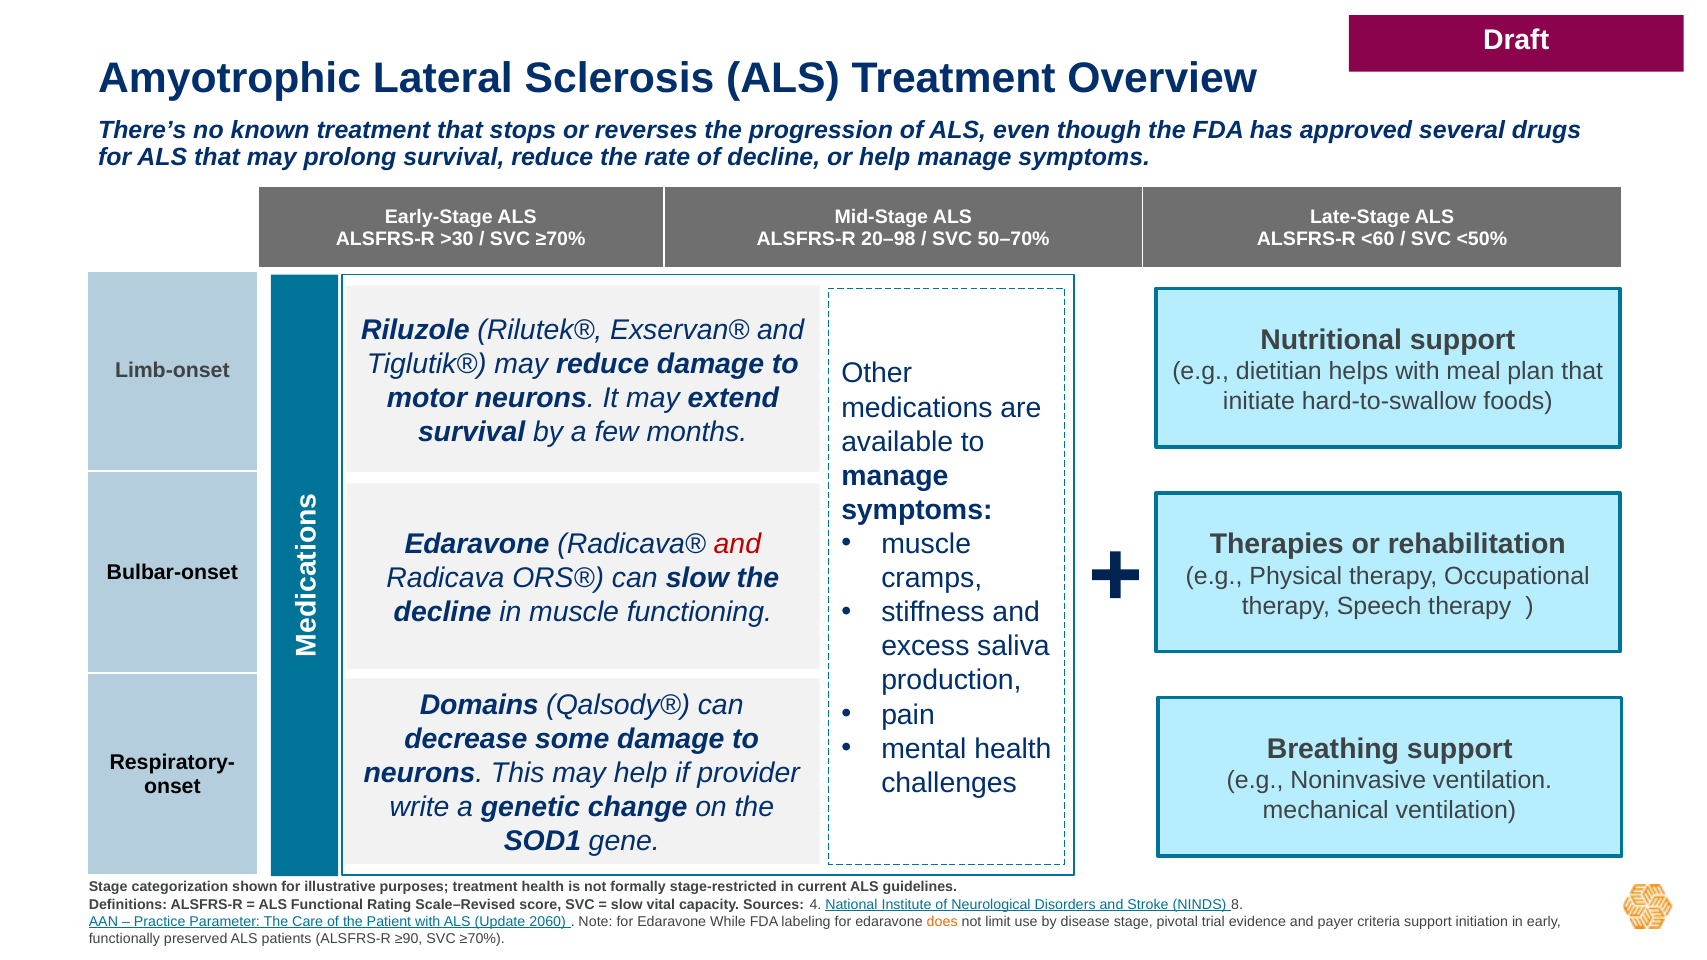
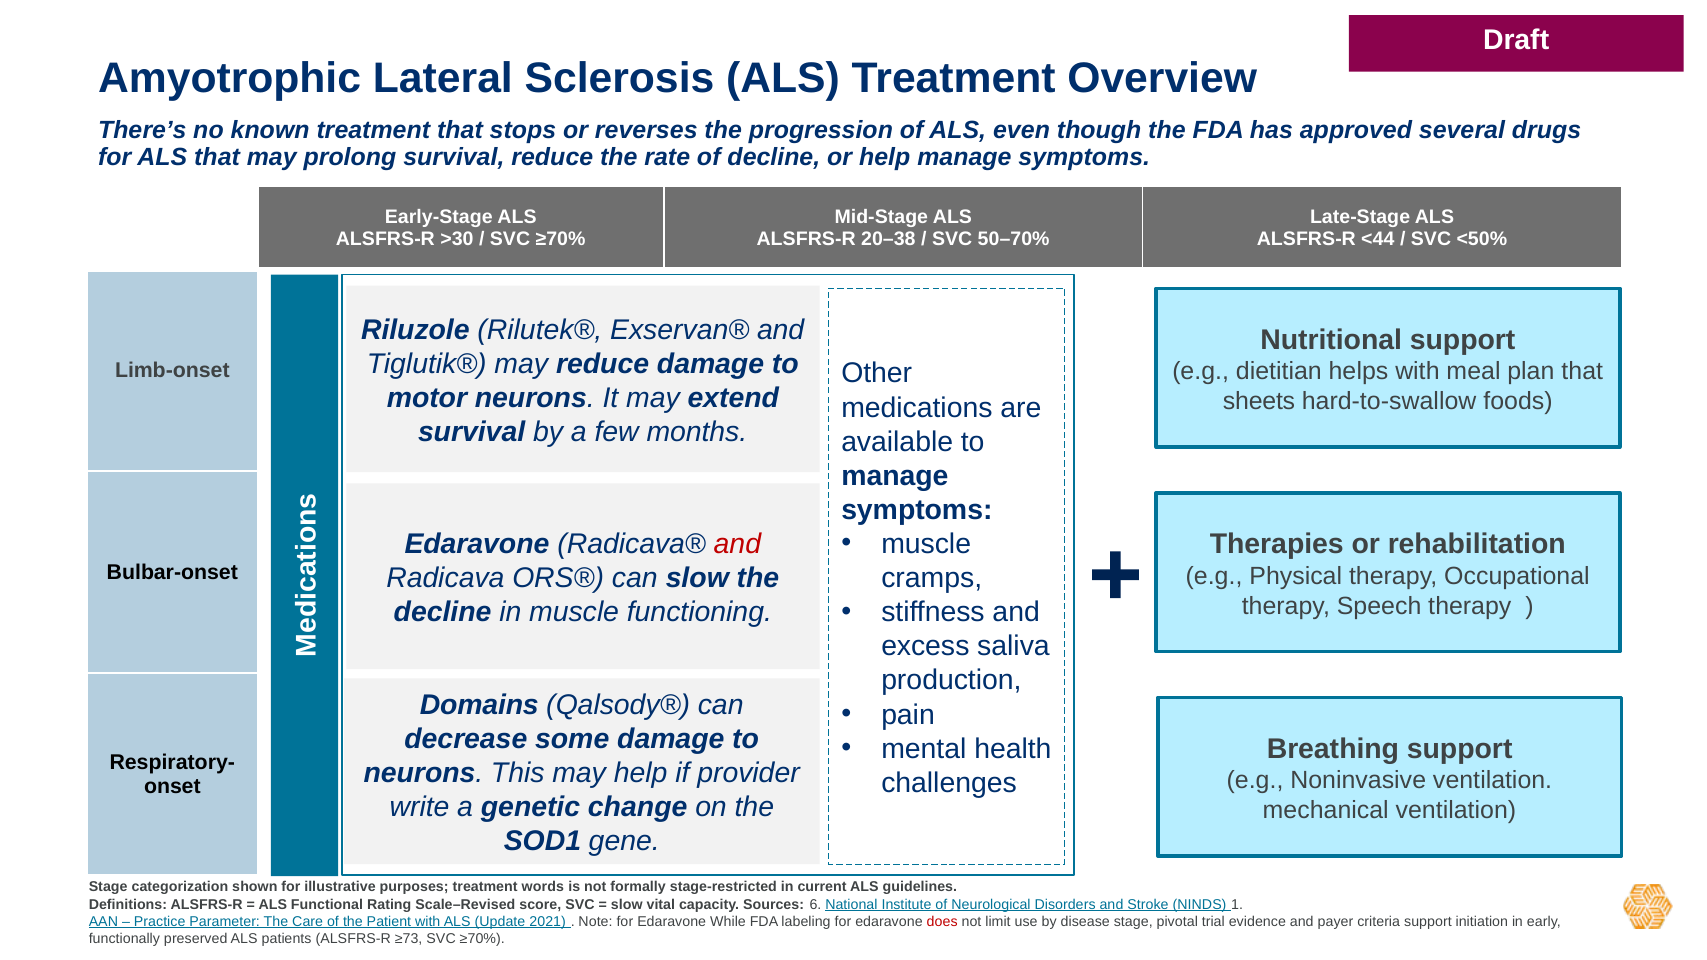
20–98: 20–98 -> 20–38 (888, 239)
<60: <60 -> <44 (1378, 239)
initiate: initiate -> sheets (1259, 402)
treatment health: health -> words (543, 887)
4: 4 -> 6 (815, 904)
8: 8 -> 1 (1237, 904)
2060: 2060 -> 2021 (548, 922)
does colour: orange -> red (942, 922)
≥90: ≥90 -> ≥73 (409, 939)
